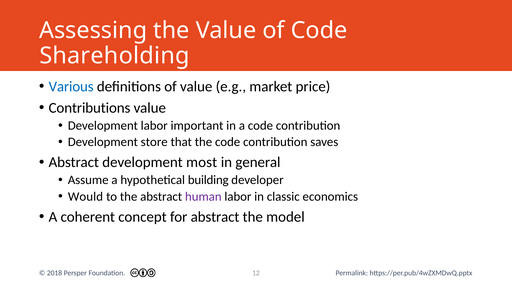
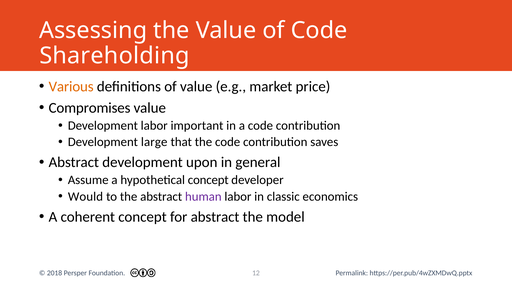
Various colour: blue -> orange (71, 87)
Contributions: Contributions -> Compromises (90, 108)
store: store -> large (154, 142)
most: most -> upon (202, 162)
hypothetical building: building -> concept (208, 180)
